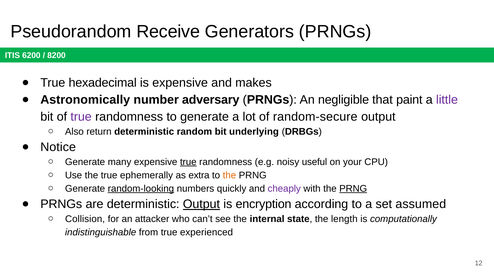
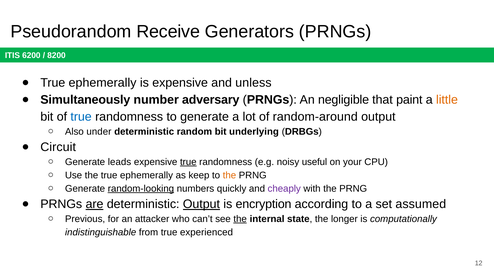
hexadecimal: hexadecimal -> ephemerally (103, 83)
makes: makes -> unless (253, 83)
Astronomically: Astronomically -> Simultaneously (85, 100)
little colour: purple -> orange (447, 100)
true colour: purple -> blue (81, 117)
random-secure: random-secure -> random-around (315, 117)
return: return -> under (99, 132)
Notice: Notice -> Circuit (58, 147)
many: many -> leads (120, 162)
extra: extra -> keep (199, 175)
PRNG underline: present -> none (353, 188)
are underline: none -> present (95, 204)
Collision: Collision -> Previous (85, 219)
the underline: none -> present (240, 219)
length: length -> longer (344, 219)
